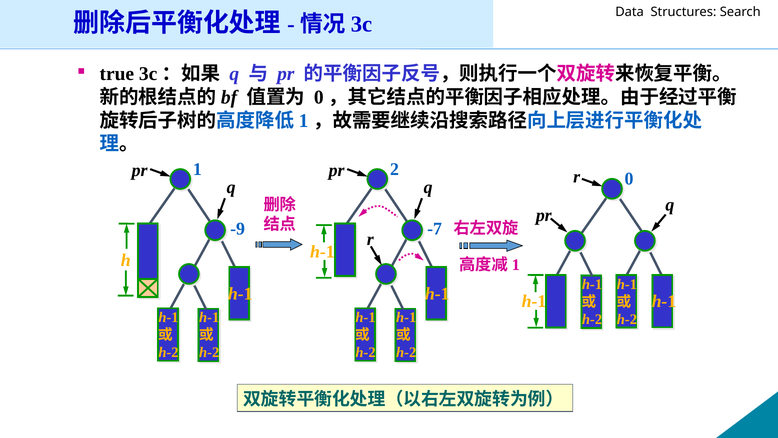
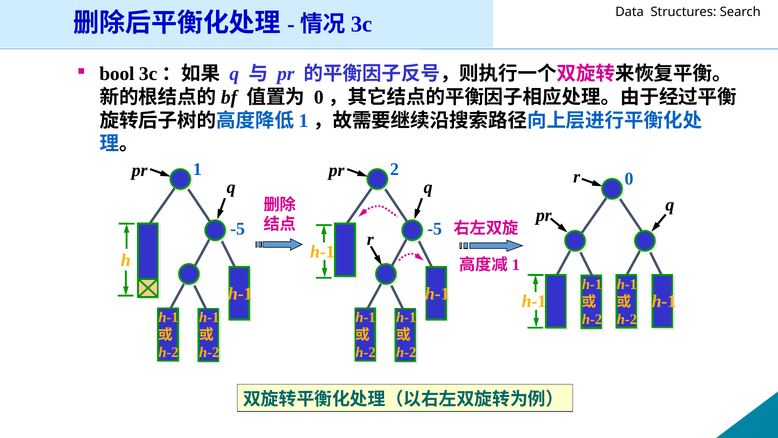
true: true -> bool (117, 74)
-9: -9 -> -5 (238, 229)
-7: -7 -> -5 (435, 229)
